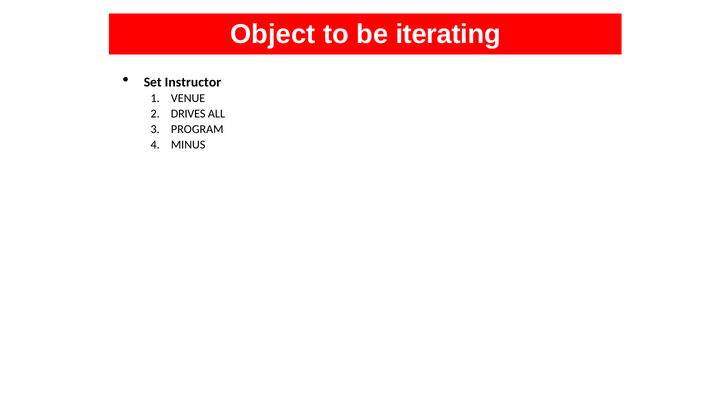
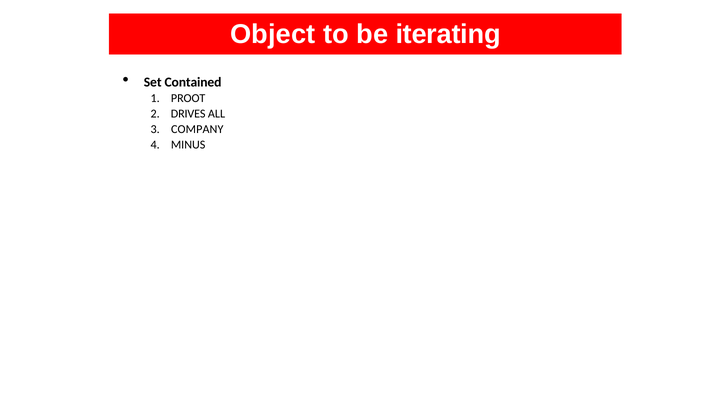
Instructor: Instructor -> Contained (193, 82)
VENUE: VENUE -> PROOT (188, 98)
PROGRAM: PROGRAM -> COMPANY (197, 130)
